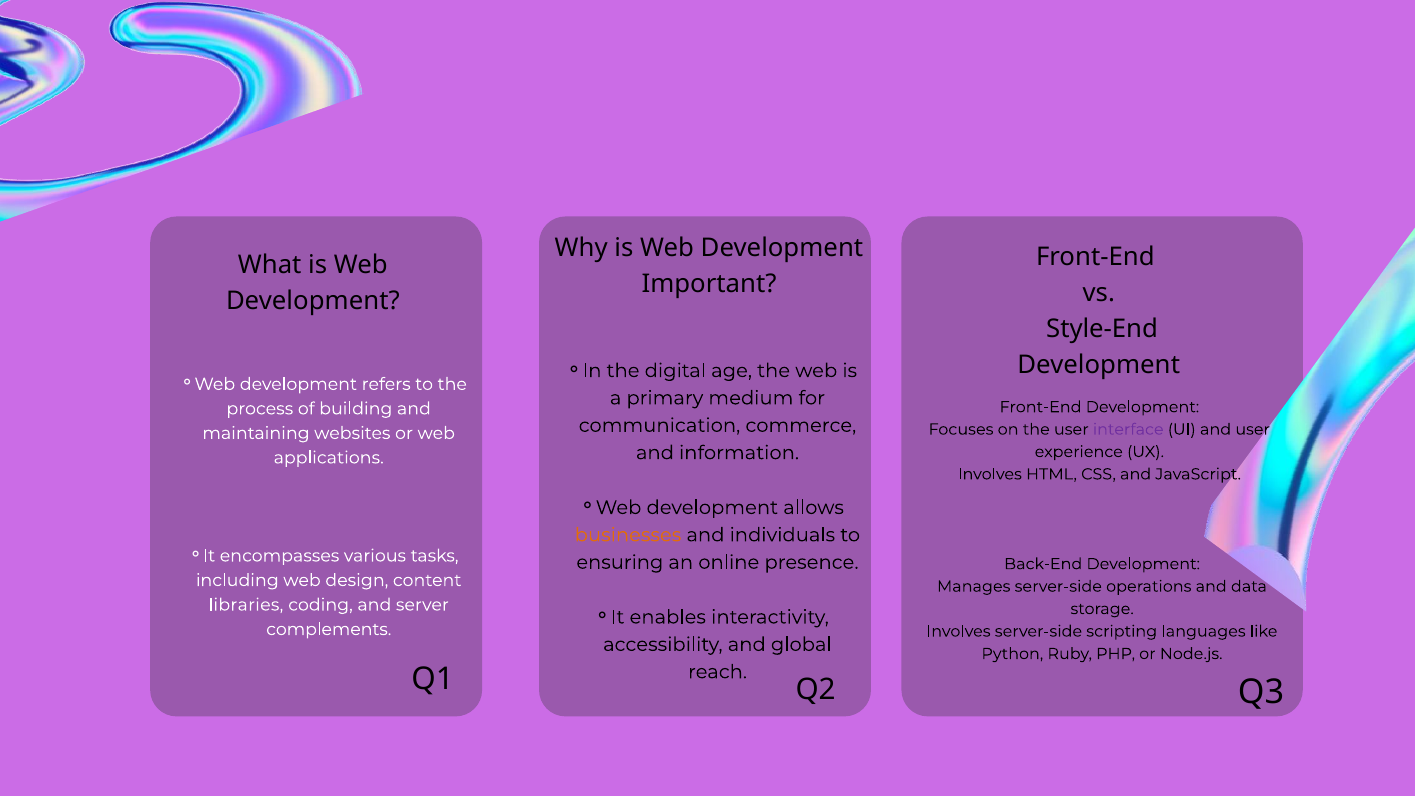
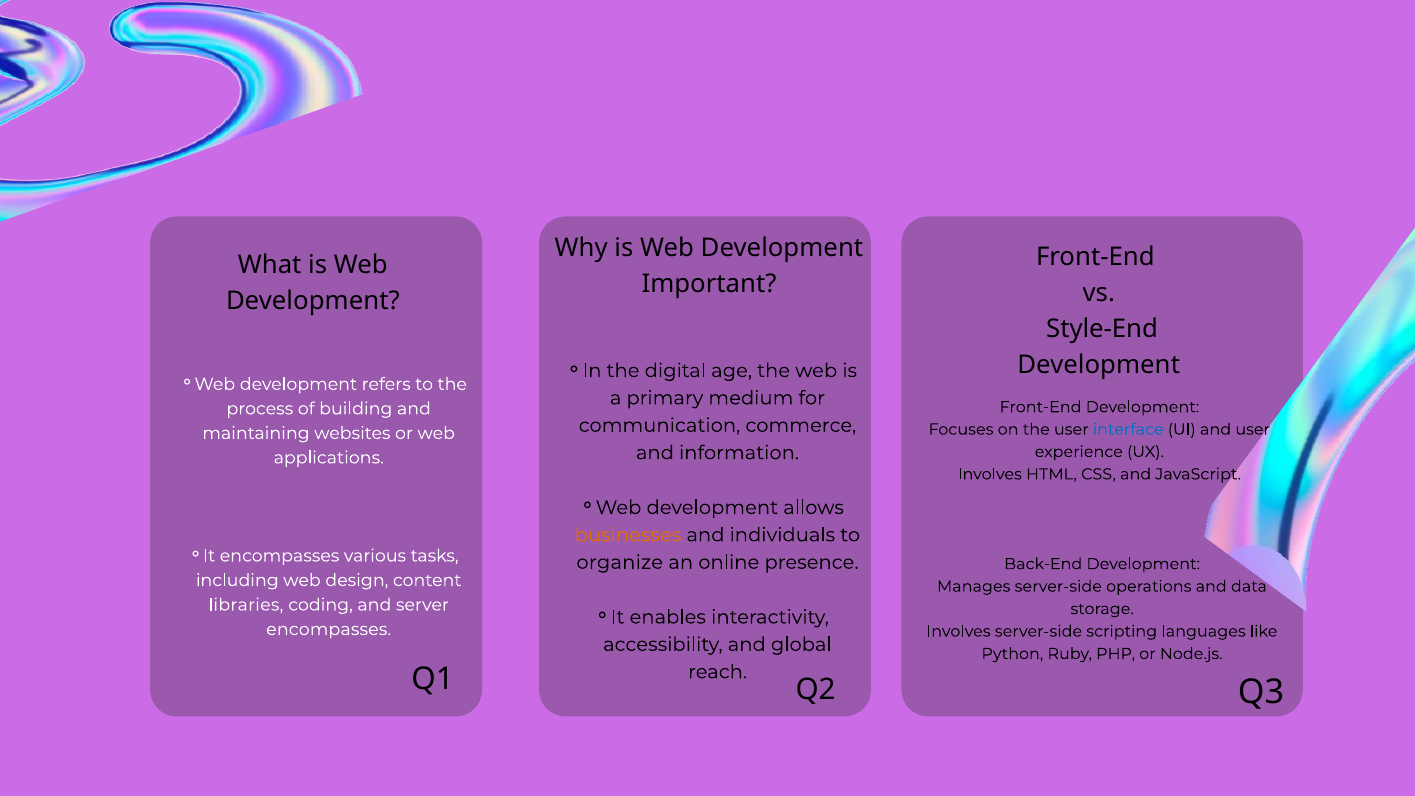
interface colour: purple -> blue (1128, 429)
ensuring: ensuring -> organize (620, 562)
complements: complements -> encompasses (329, 629)
